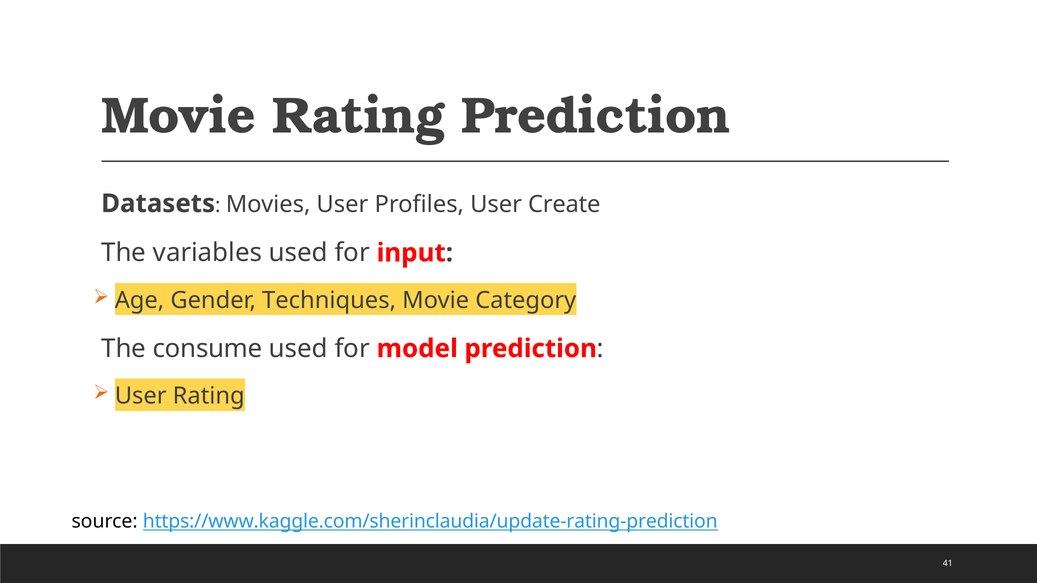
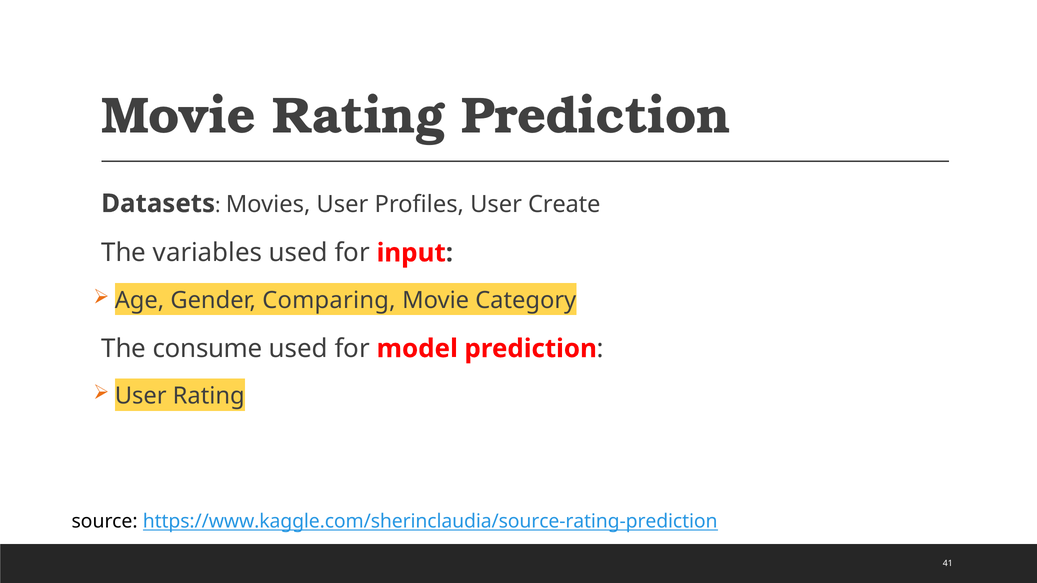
Techniques: Techniques -> Comparing (329, 301)
https://www.kaggle.com/sherinclaudia/update-rating-prediction: https://www.kaggle.com/sherinclaudia/update-rating-prediction -> https://www.kaggle.com/sherinclaudia/source-rating-prediction (430, 522)
